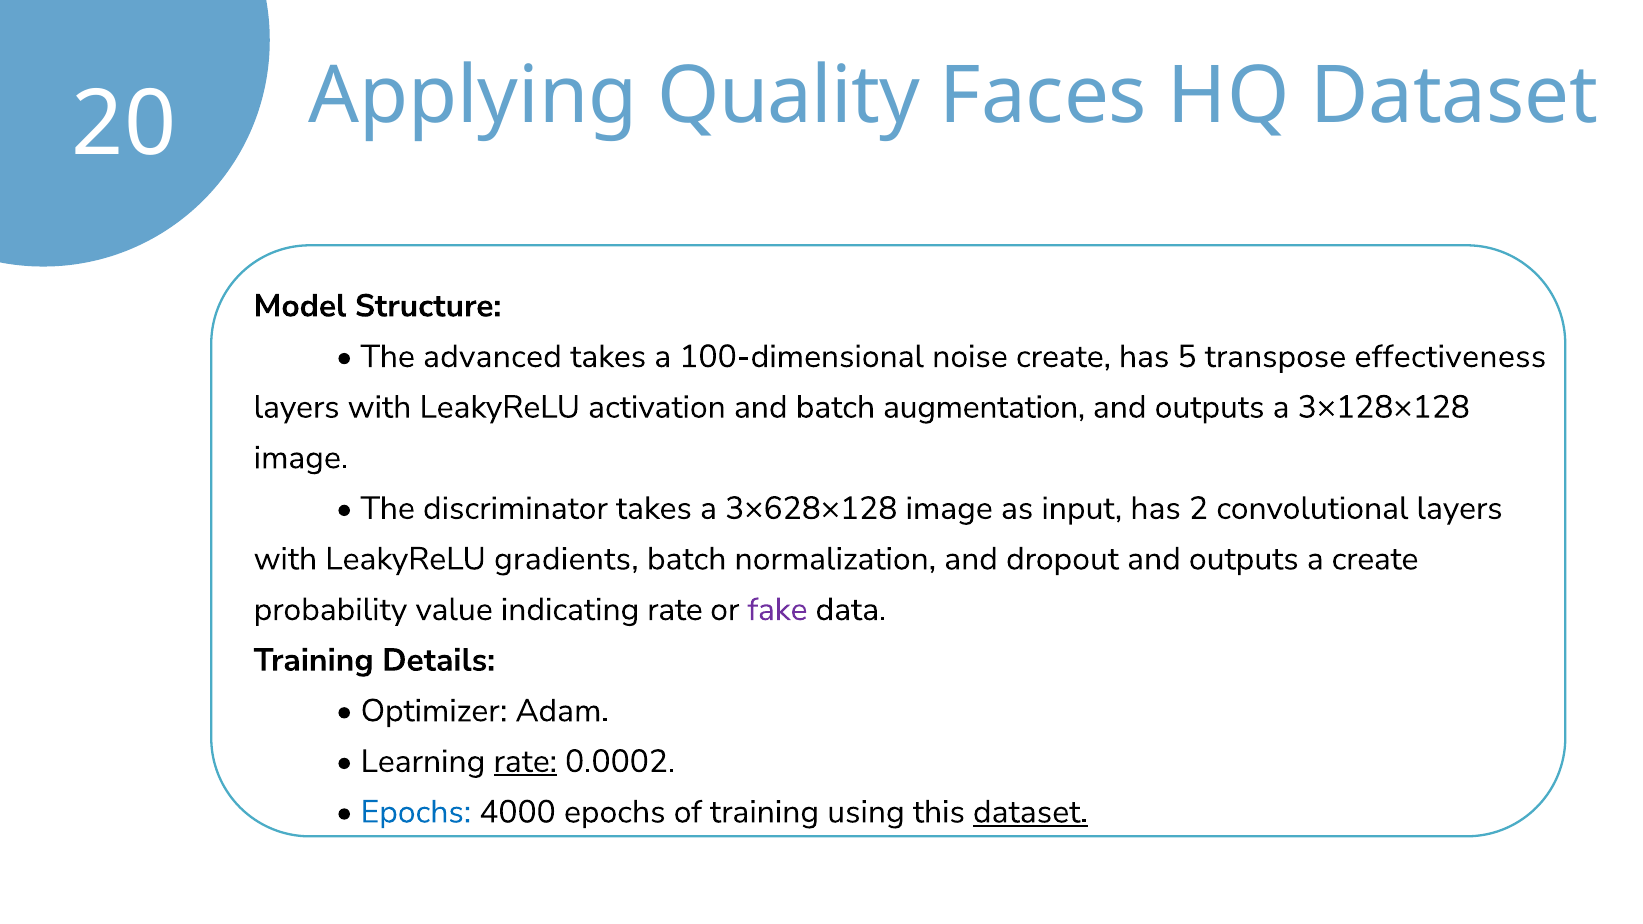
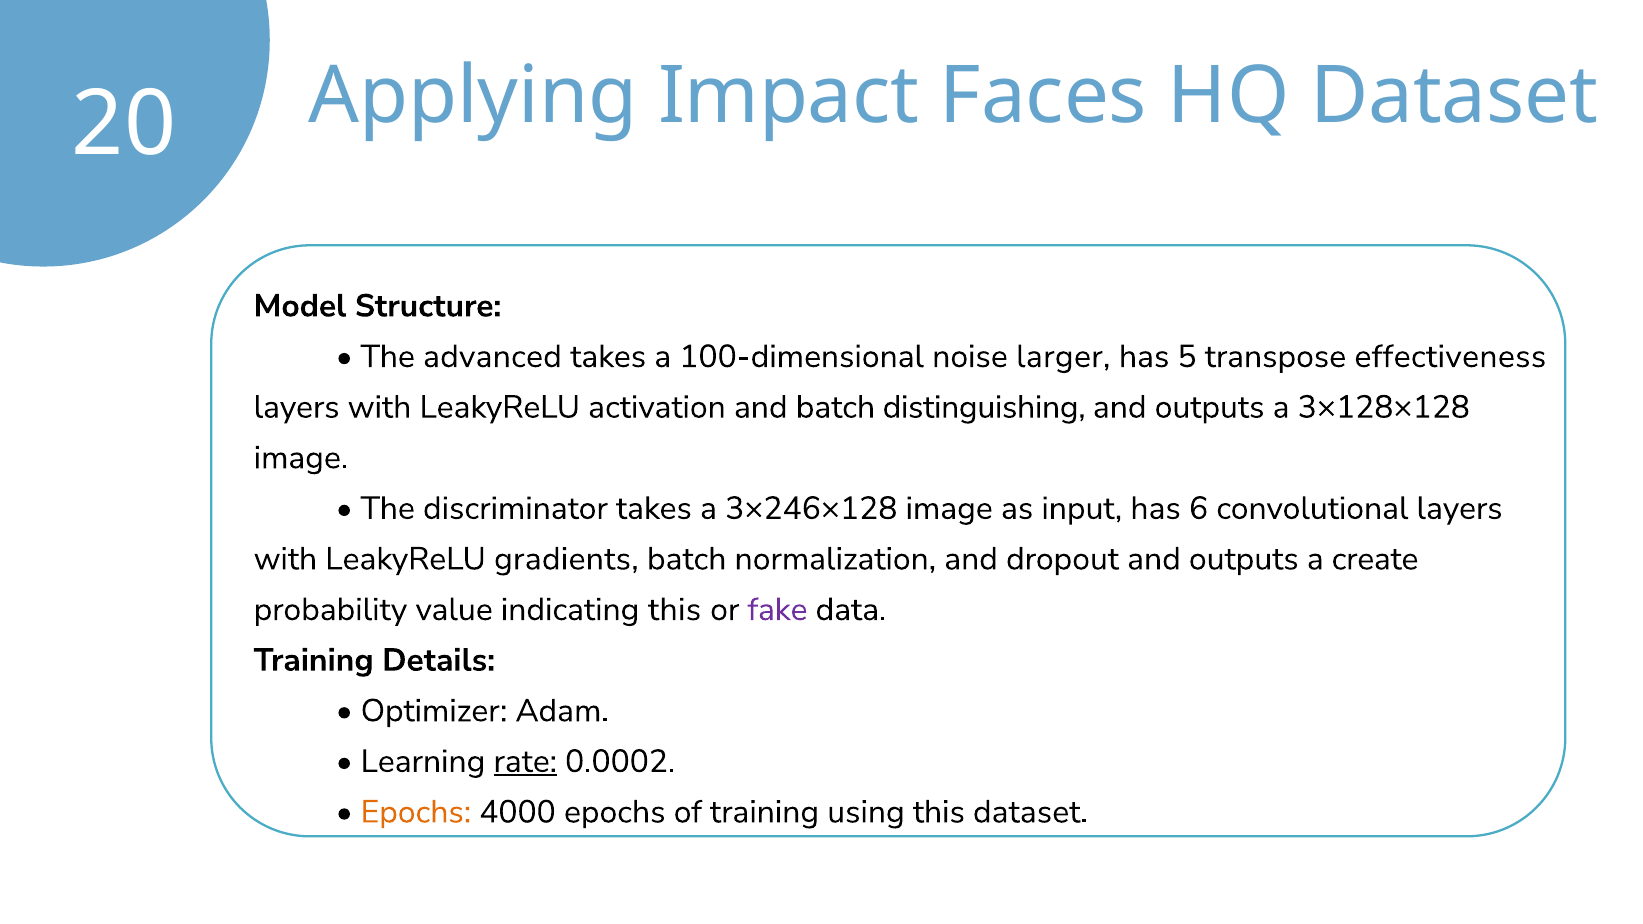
Quality: Quality -> Impact (789, 96)
noise create: create -> larger (1063, 357)
augmentation: augmentation -> distinguishing (984, 407)
3×628×128: 3×628×128 -> 3×246×128 (811, 508)
2: 2 -> 6 (1199, 508)
indicating rate: rate -> this (675, 610)
Epochs colour: blue -> orange (416, 812)
dataset underline: present -> none (1030, 812)
